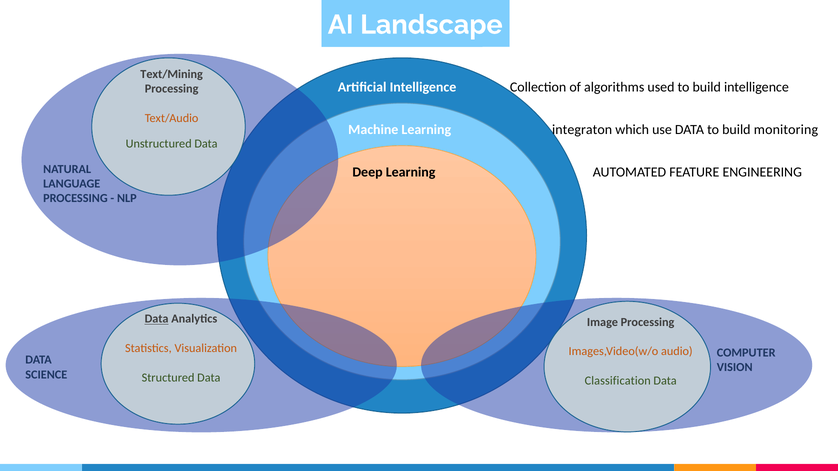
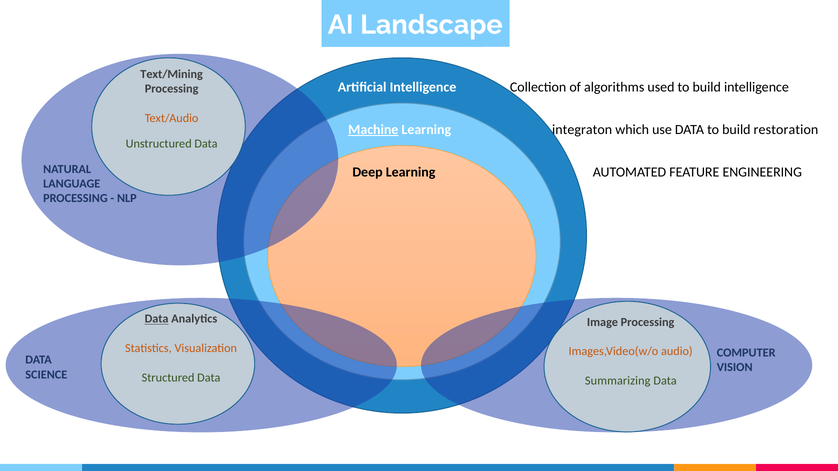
Machine underline: none -> present (373, 130)
monitoring: monitoring -> restoration (786, 130)
Classification: Classification -> Summarizing (618, 381)
